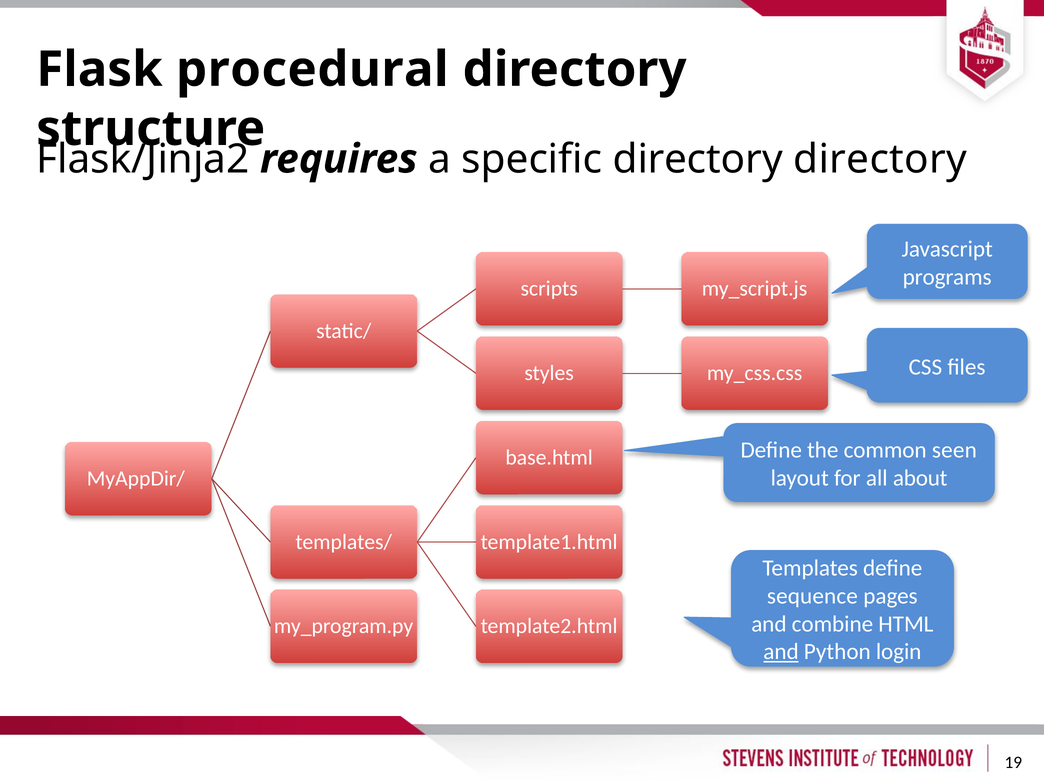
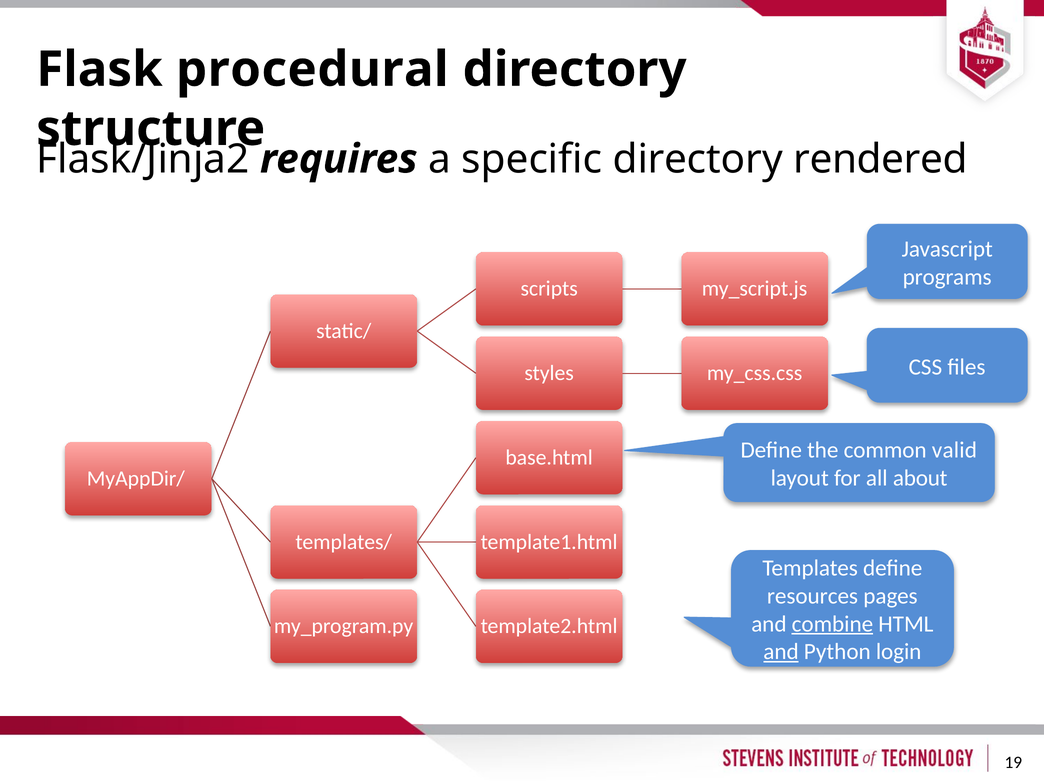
directory directory: directory -> rendered (880, 159)
seen: seen -> valid (954, 450)
sequence: sequence -> resources (812, 596)
combine underline: none -> present (832, 624)
